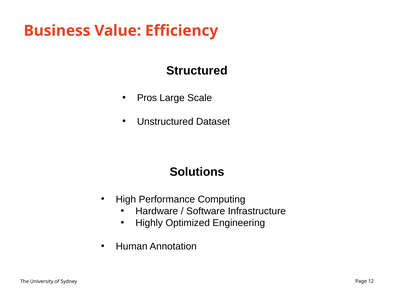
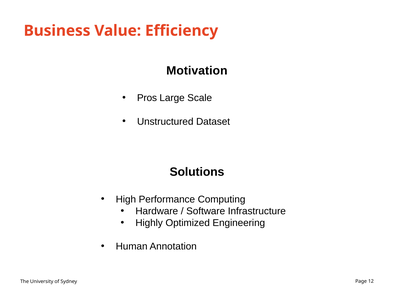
Structured: Structured -> Motivation (197, 71)
